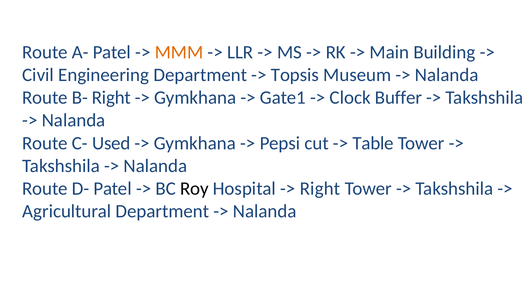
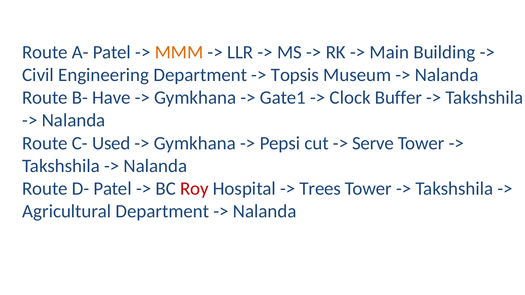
B- Right: Right -> Have (111, 98)
Table: Table -> Serve (373, 143)
Roy colour: black -> red (194, 189)
Right: Right -> Trees (320, 189)
